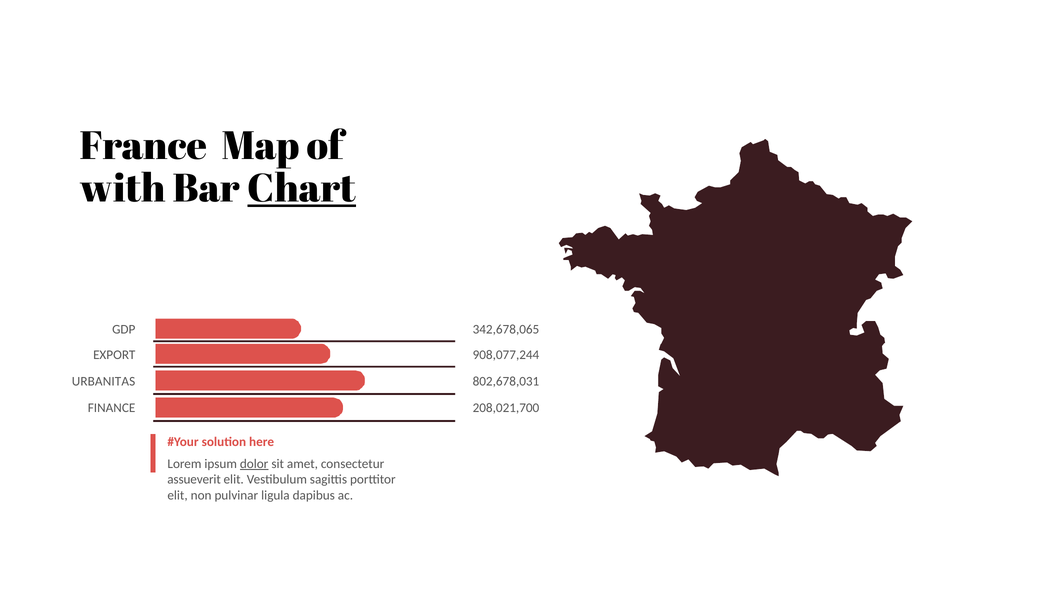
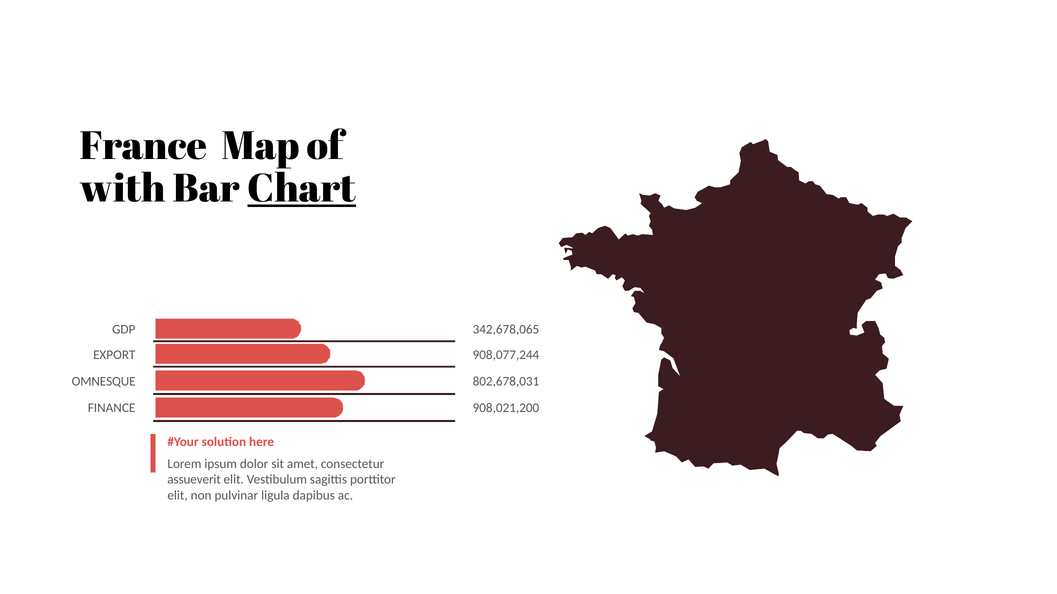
URBANITAS: URBANITAS -> OMNESQUE (104, 382)
208,021,700: 208,021,700 -> 908,021,200 (506, 408)
dolor underline: present -> none (254, 464)
